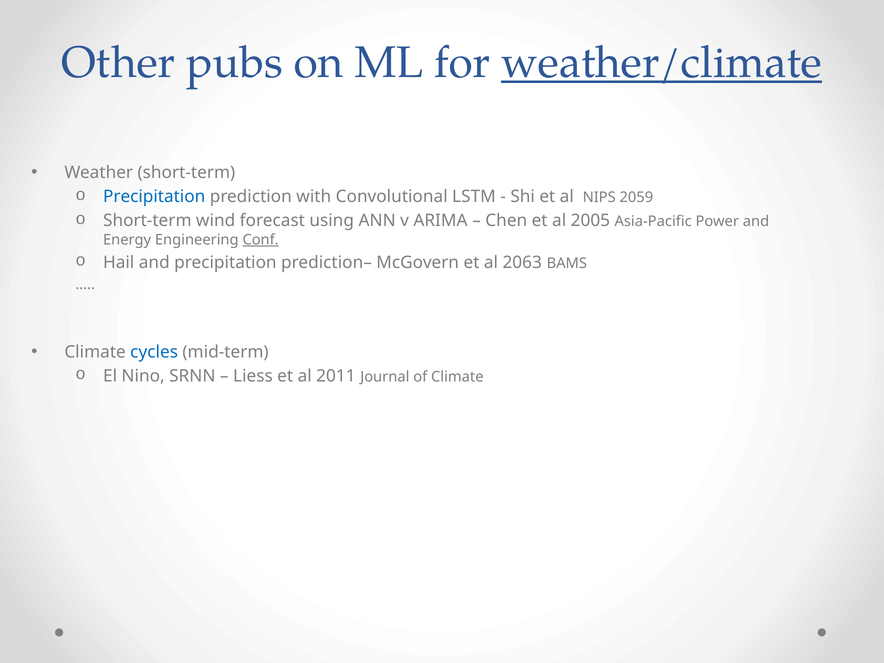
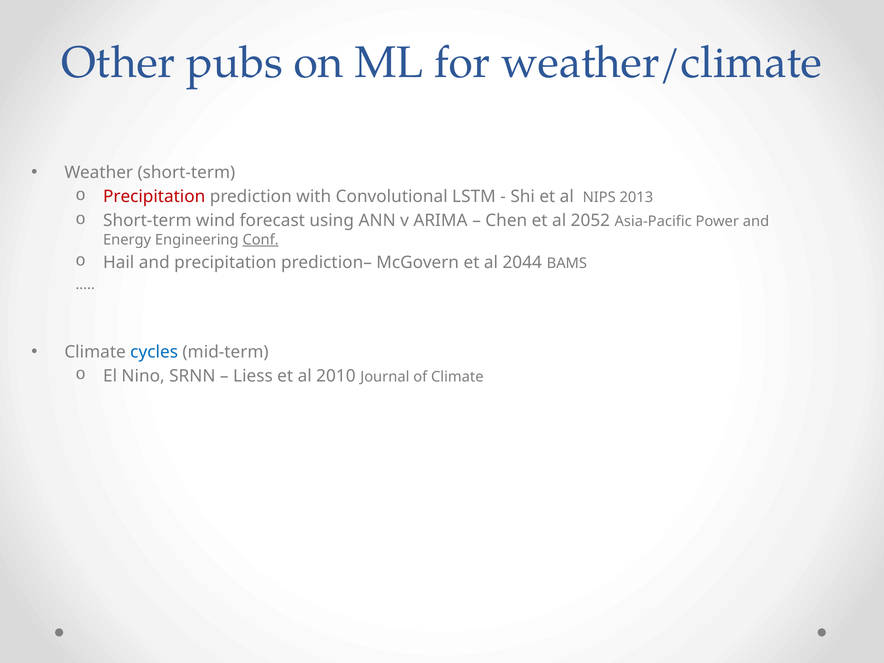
weather/climate underline: present -> none (662, 63)
Precipitation colour: blue -> red (154, 197)
2059: 2059 -> 2013 (636, 197)
2005: 2005 -> 2052 (590, 221)
2063: 2063 -> 2044 (522, 263)
2011: 2011 -> 2010 (336, 376)
